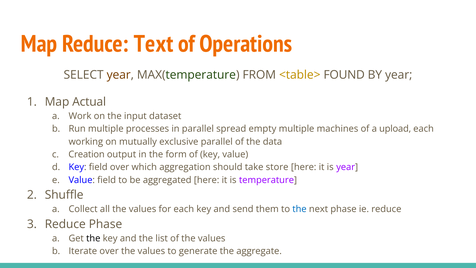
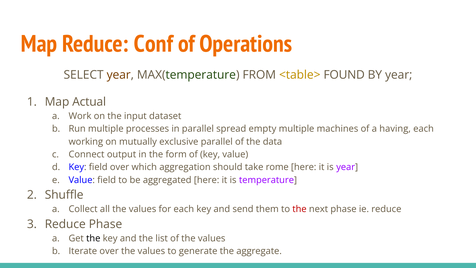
Text: Text -> Conf (154, 44)
upload: upload -> having (395, 129)
Creation: Creation -> Connect (87, 154)
store: store -> rome (277, 167)
the colour: blue -> red (299, 209)
